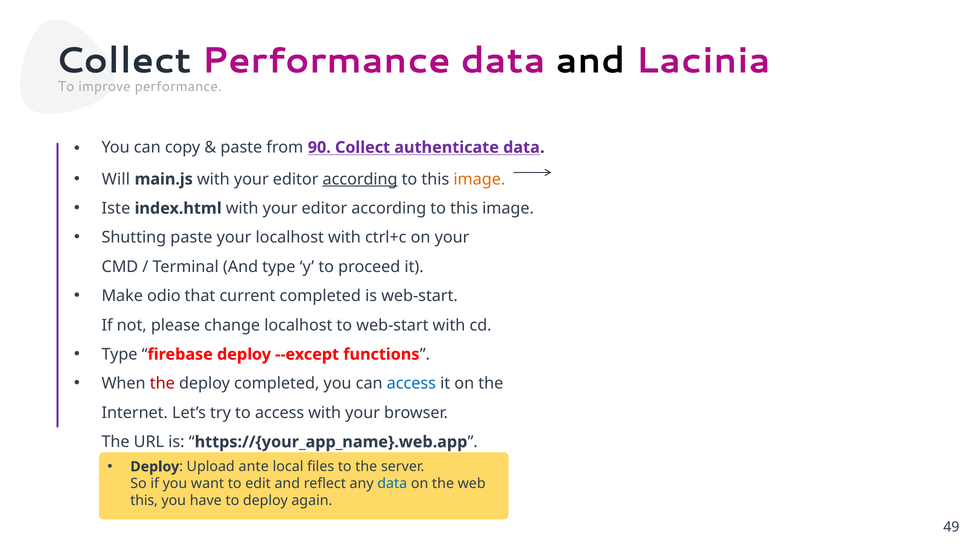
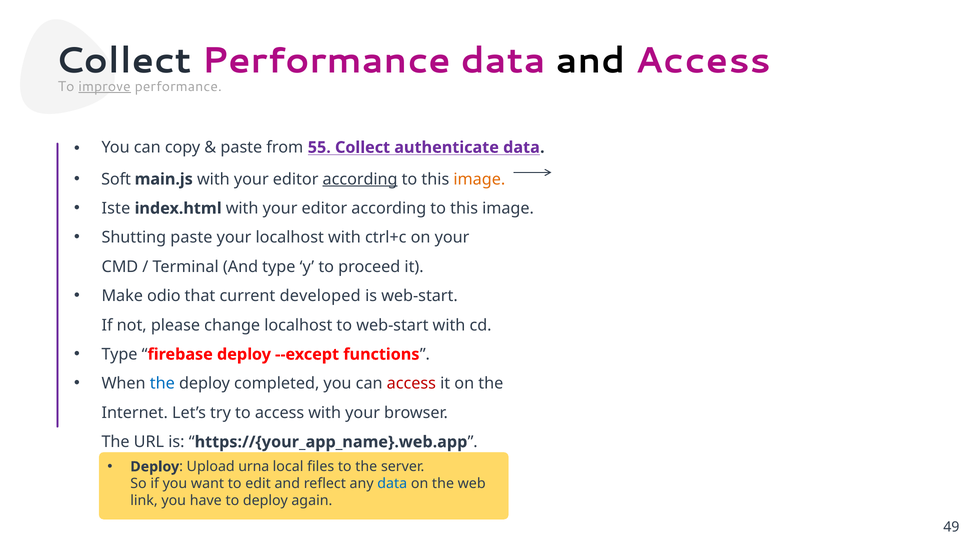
and Lacinia: Lacinia -> Access (703, 61)
improve underline: none -> present (105, 86)
90: 90 -> 55 (319, 147)
Will: Will -> Soft (116, 179)
current completed: completed -> developed (320, 296)
the colour: red -> blue (162, 383)
access colour: blue -> red (411, 383)
ante: ante -> urna (254, 467)
this: this -> link (144, 501)
